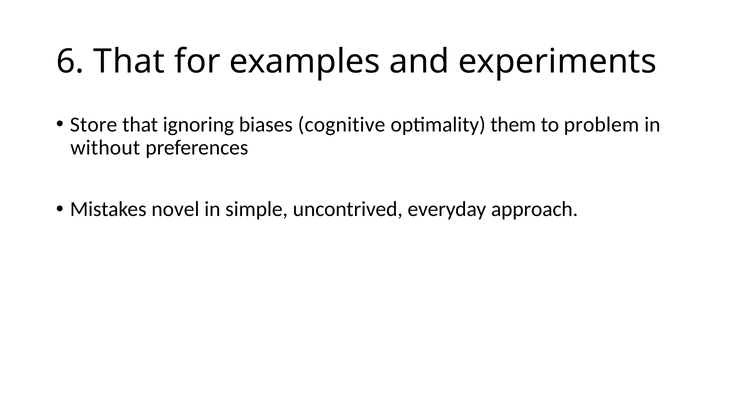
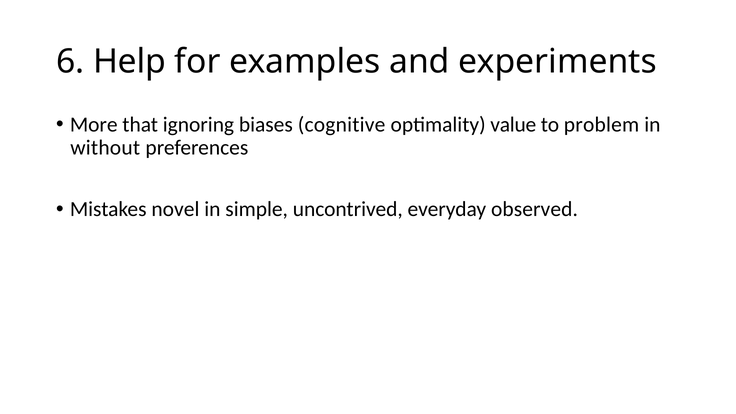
6 That: That -> Help (130, 62)
Store: Store -> More (94, 124)
them: them -> value (513, 124)
approach: approach -> observed (534, 209)
